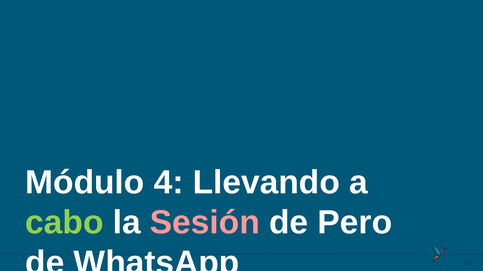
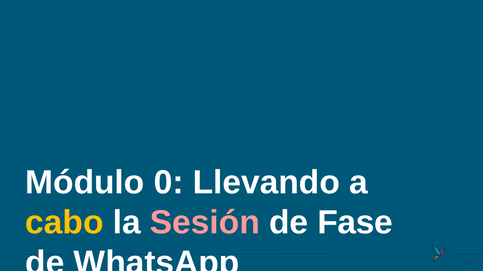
4: 4 -> 0 (169, 183)
cabo colour: light green -> yellow (64, 223)
Pero: Pero -> Fase (355, 223)
